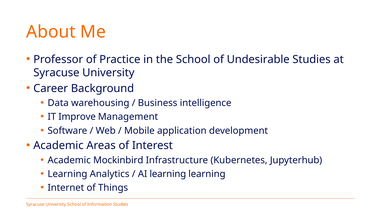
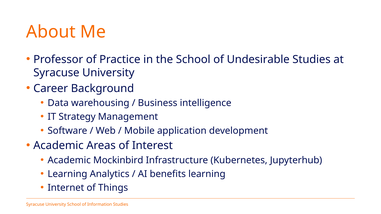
Improve: Improve -> Strategy (77, 117)
AI learning: learning -> benefits (168, 174)
